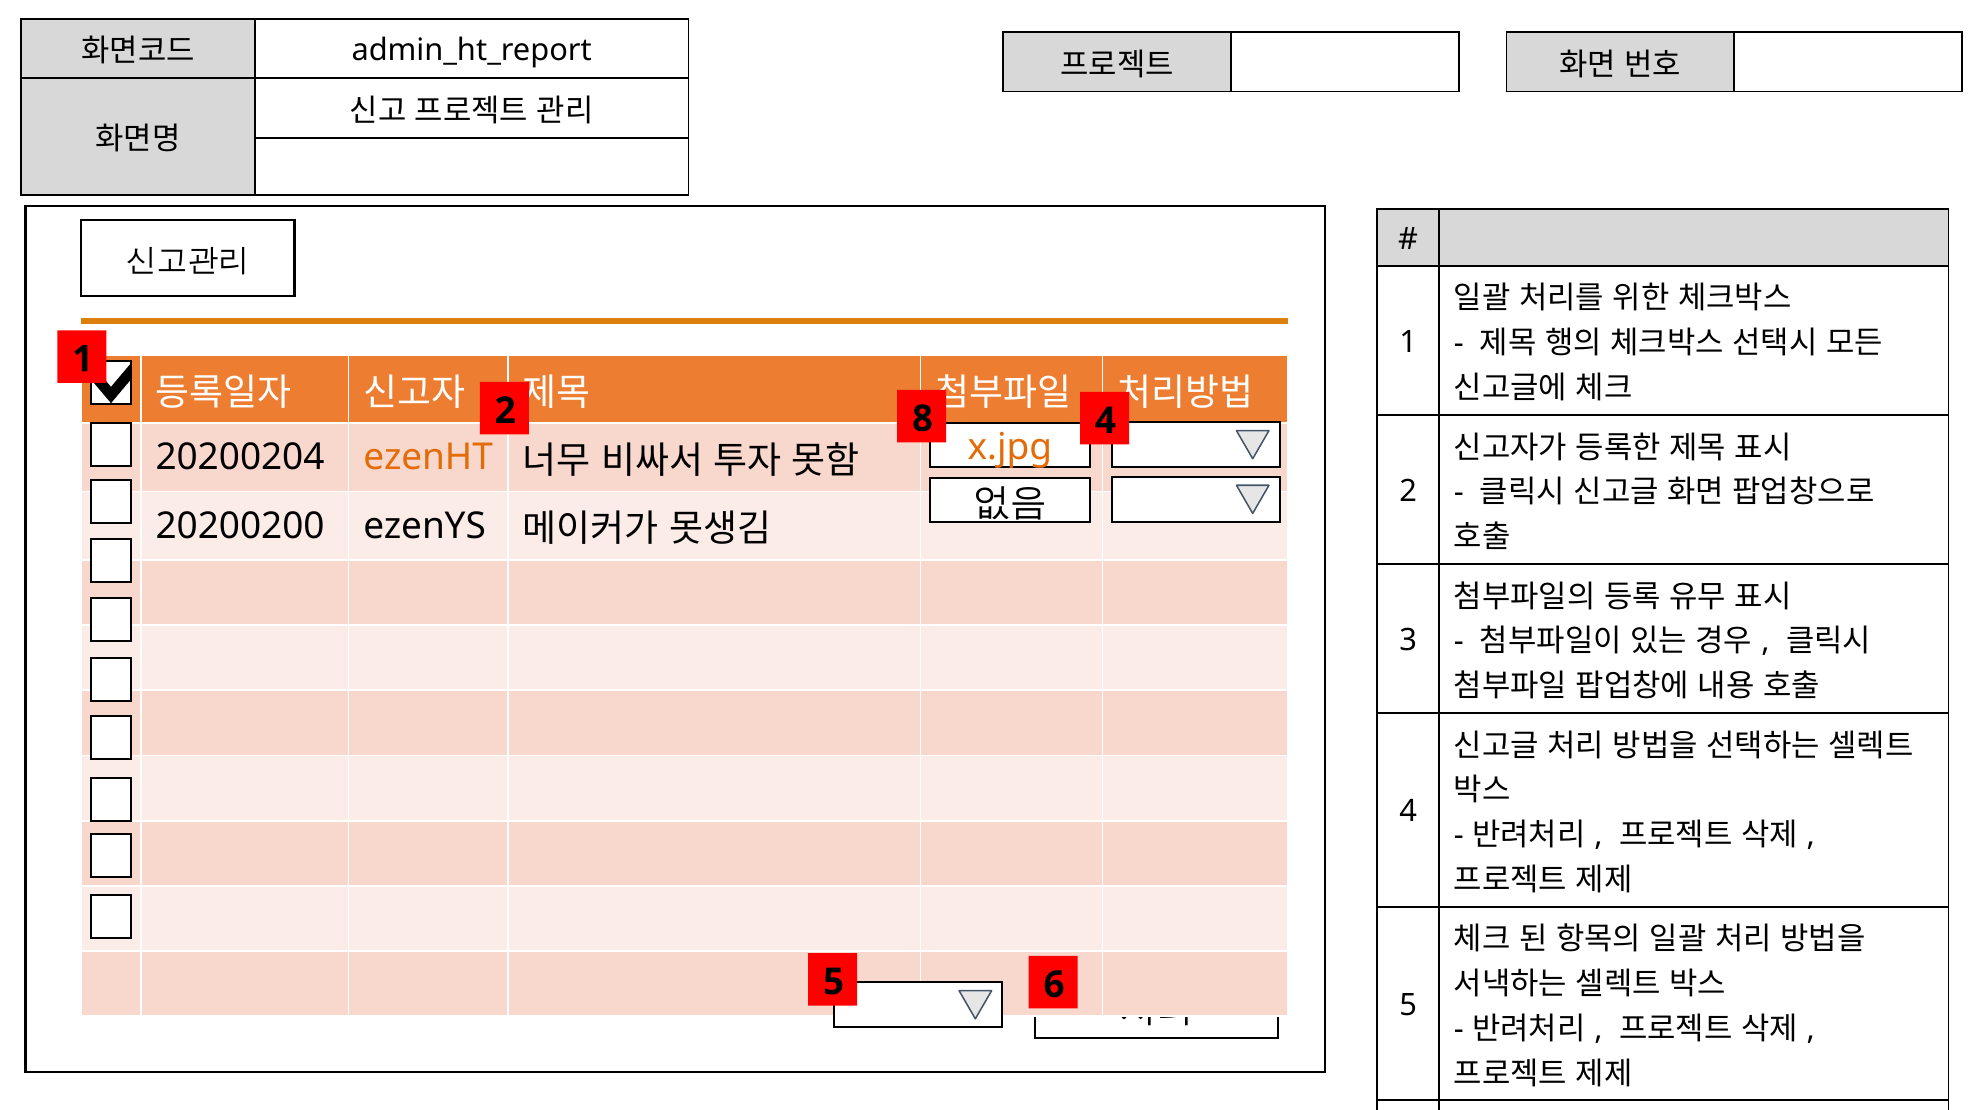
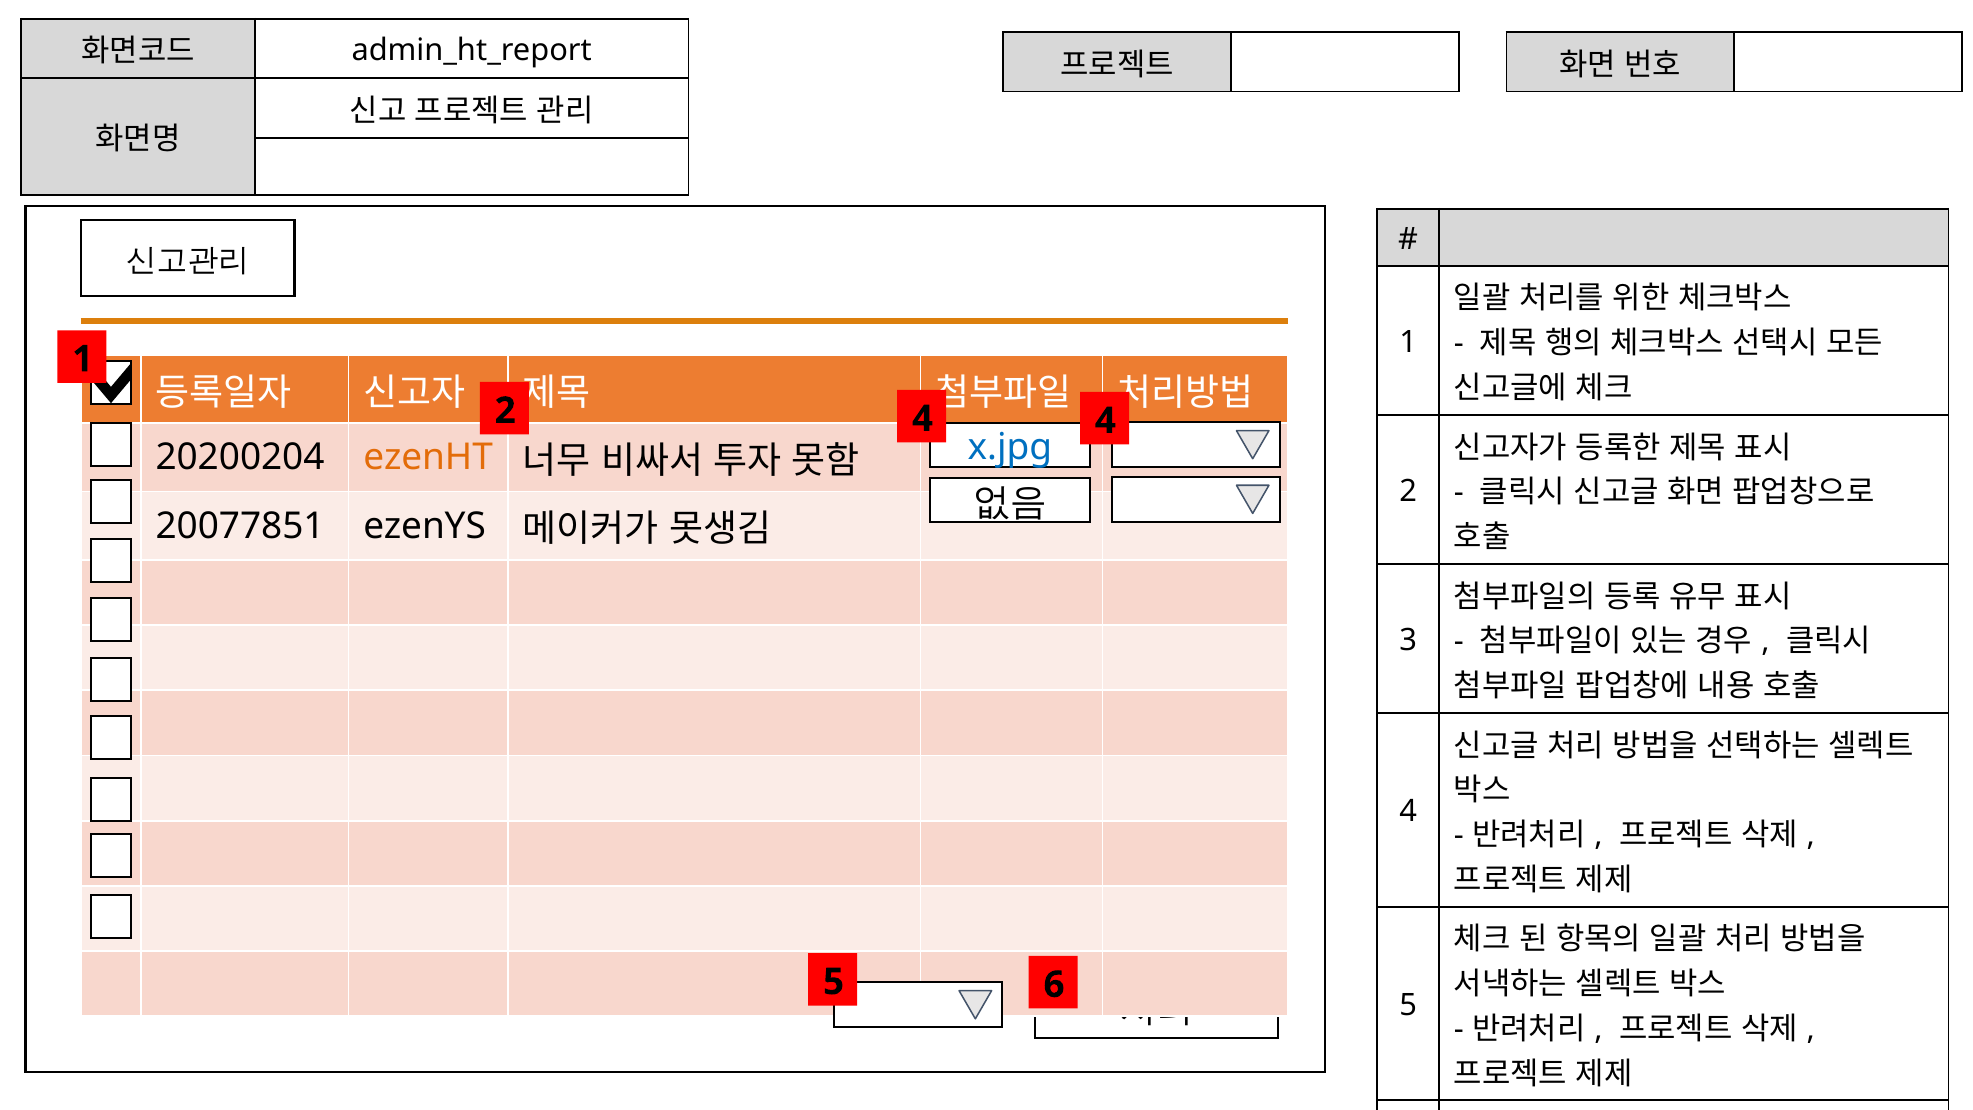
2 8: 8 -> 4 (922, 419)
x.jpg colour: orange -> blue (1010, 448)
20200200: 20200200 -> 20077851 (240, 526)
